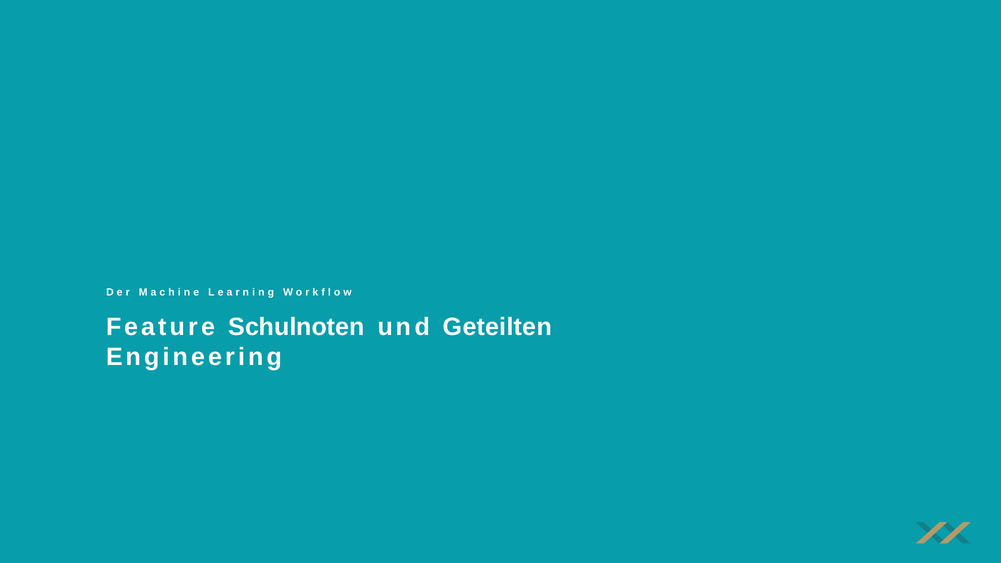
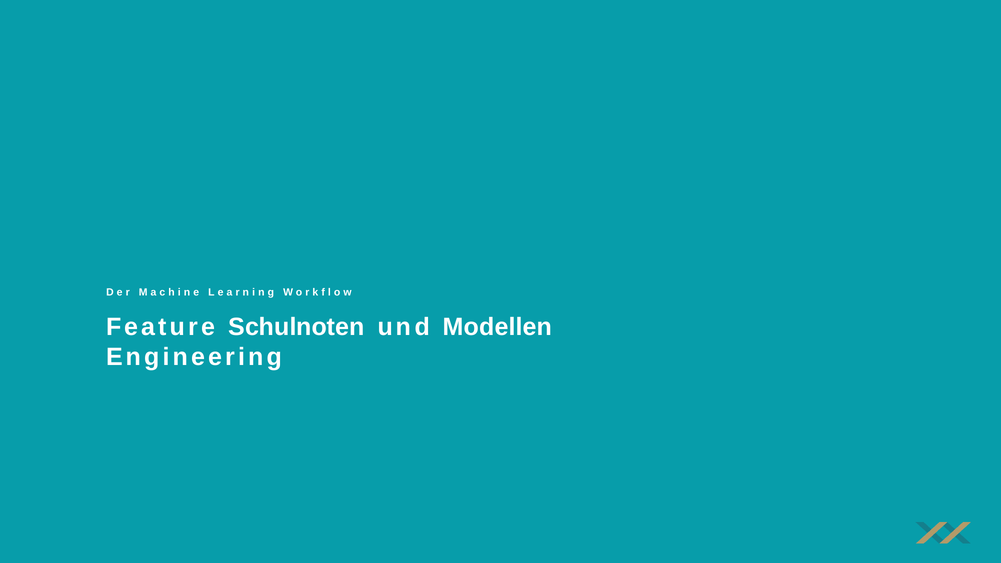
Geteilten: Geteilten -> Modellen (497, 327)
